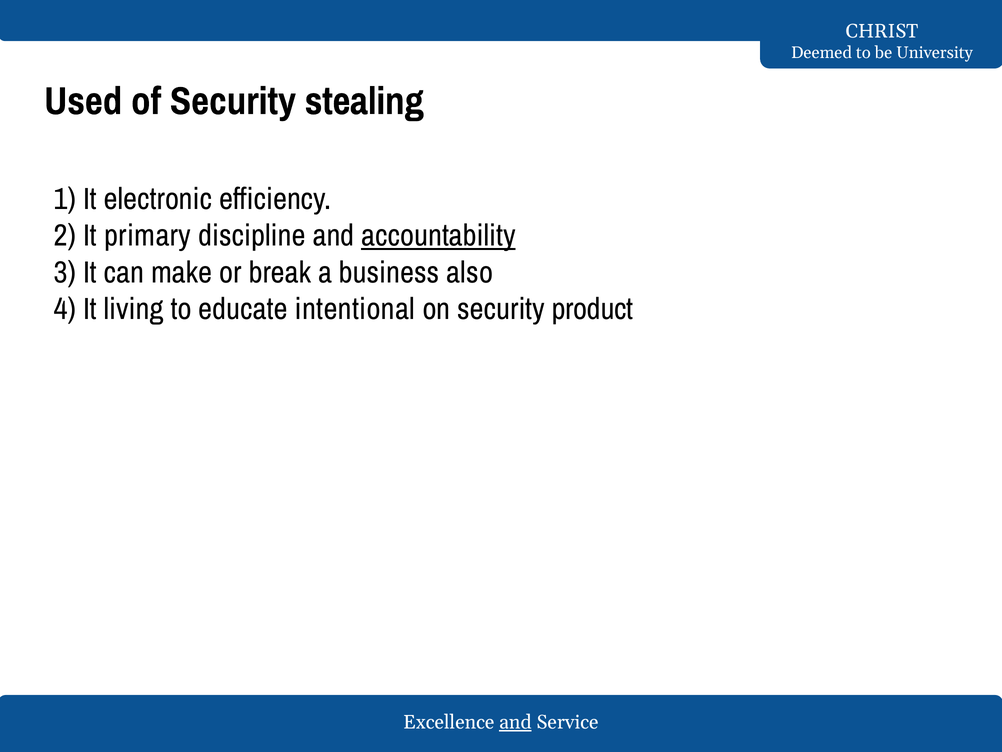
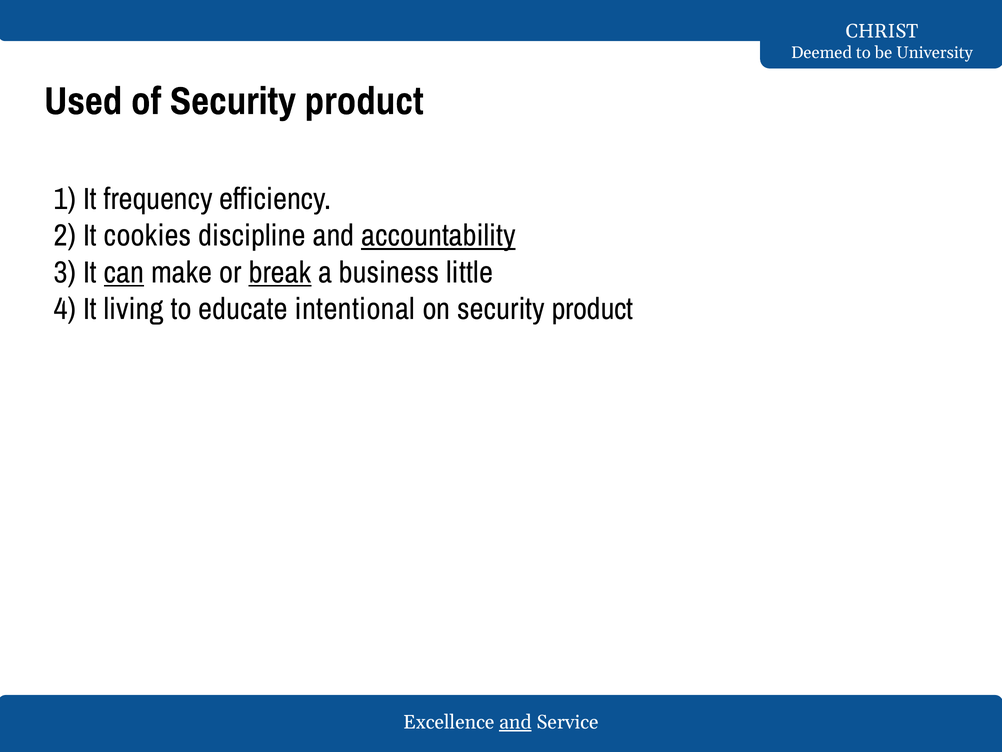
of Security stealing: stealing -> product (364, 101)
electronic: electronic -> frequency (158, 199)
primary: primary -> cookies (148, 236)
can underline: none -> present (124, 272)
break underline: none -> present (280, 272)
also: also -> little (470, 272)
